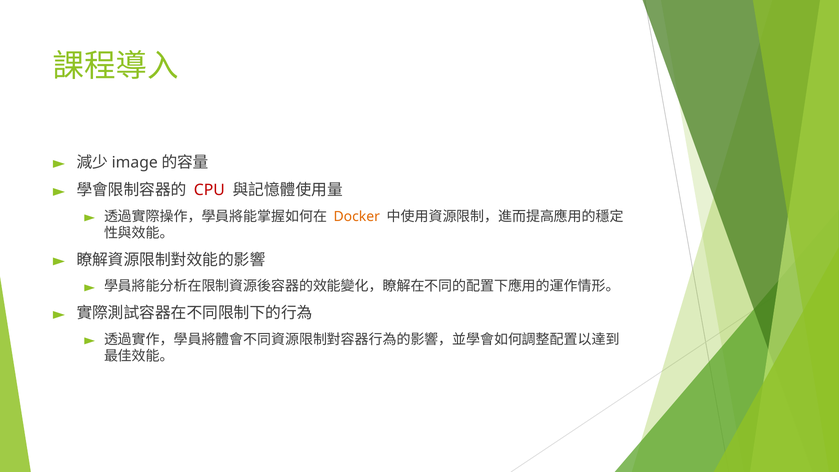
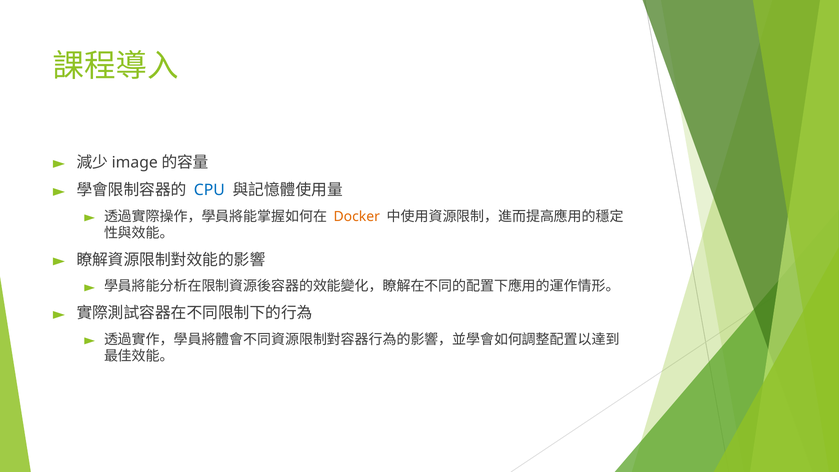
CPU colour: red -> blue (209, 190)
